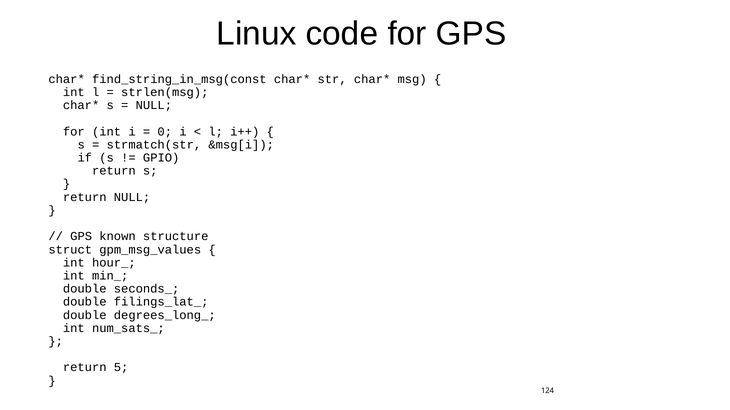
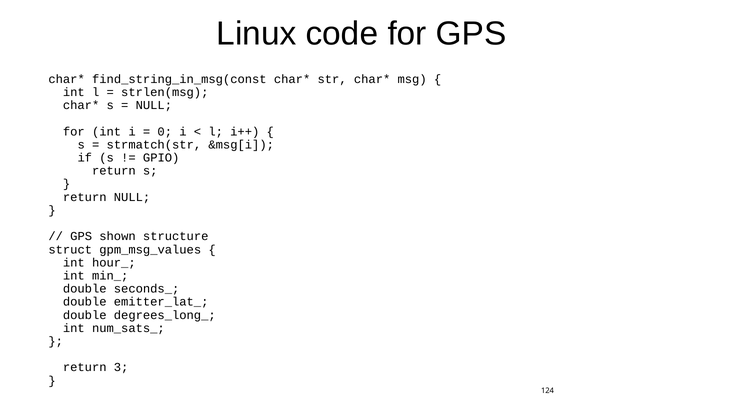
known: known -> shown (117, 237)
filings_lat_: filings_lat_ -> emitter_lat_ (161, 302)
5: 5 -> 3 (121, 368)
